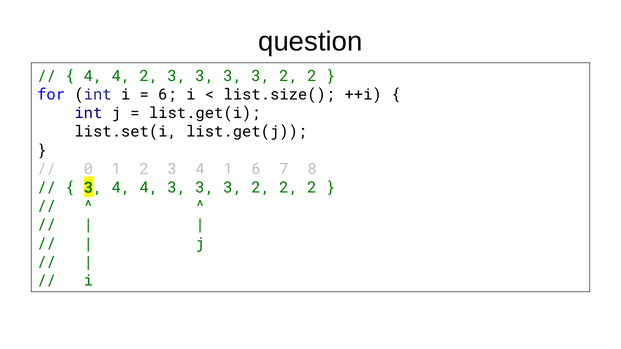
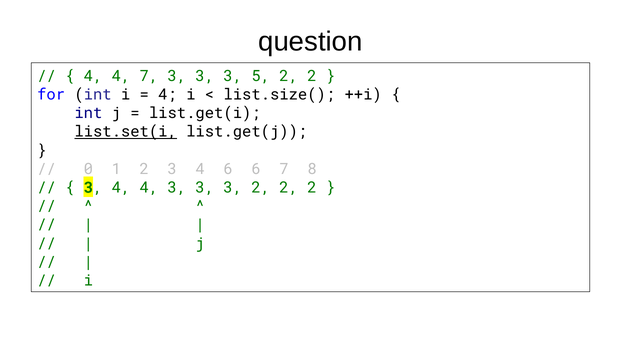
4 2: 2 -> 7 (149, 76)
3 3 3 3: 3 -> 5 (261, 76)
6: 6 -> 4 (168, 95)
list.set(i underline: none -> present (126, 132)
4 1: 1 -> 6 (228, 169)
